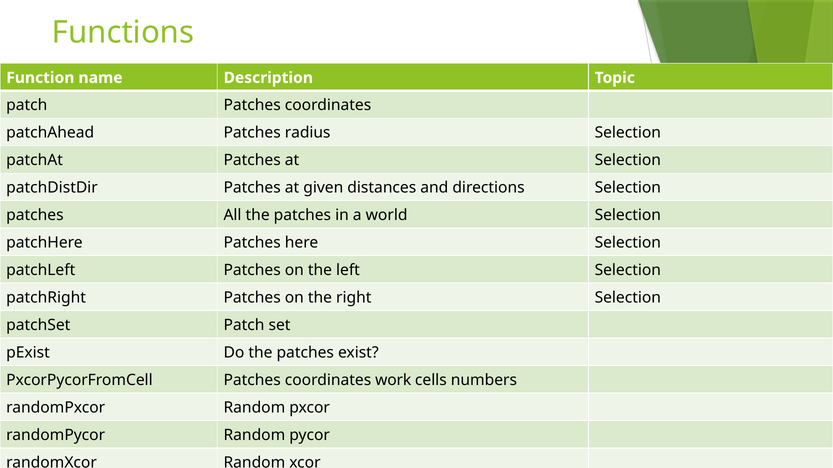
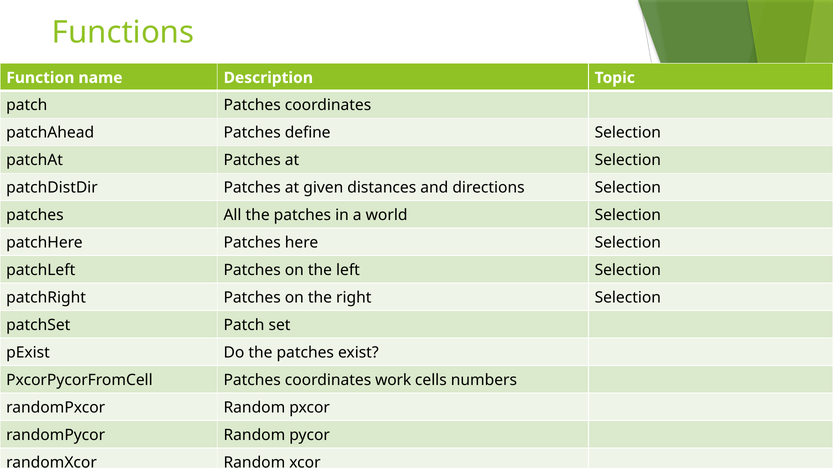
radius: radius -> define (308, 133)
